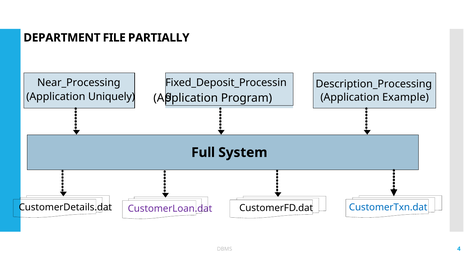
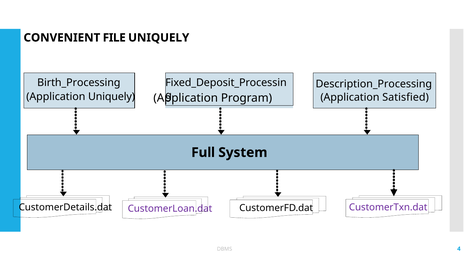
DEPARTMENT: DEPARTMENT -> CONVENIENT (62, 38)
FILE PARTIALLY: PARTIALLY -> UNIQUELY (159, 38)
Near_Processing: Near_Processing -> Birth_Processing (79, 83)
Example: Example -> Satisfied (406, 97)
CustomerTxn.dat colour: blue -> purple (388, 207)
